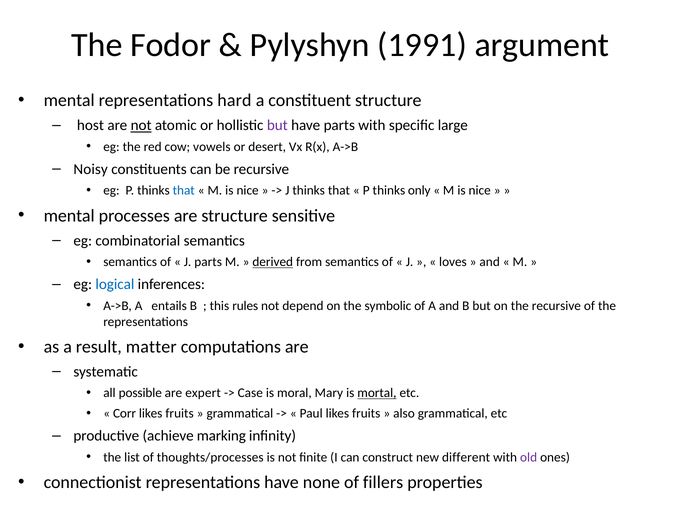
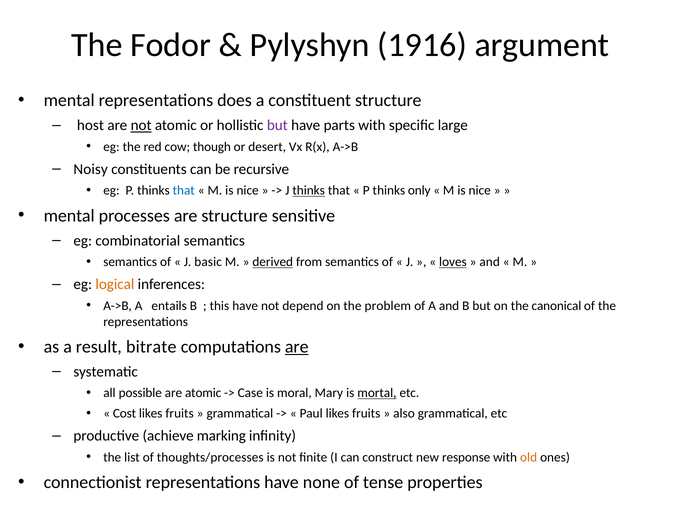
1991: 1991 -> 1916 (422, 45)
hard: hard -> does (235, 101)
vowels: vowels -> though (212, 147)
thinks underline: none -> present (309, 191)
J parts: parts -> basic (208, 262)
loves underline: none -> present (453, 262)
logical colour: blue -> orange (115, 285)
this rules: rules -> have (245, 306)
symbolic: symbolic -> problem (388, 306)
the recursive: recursive -> canonical (556, 306)
matter: matter -> bitrate (151, 347)
are underline: none -> present (297, 347)
are expert: expert -> atomic (203, 394)
Corr: Corr -> Cost (125, 414)
different: different -> response (466, 458)
old colour: purple -> orange (529, 458)
fillers: fillers -> tense (383, 483)
